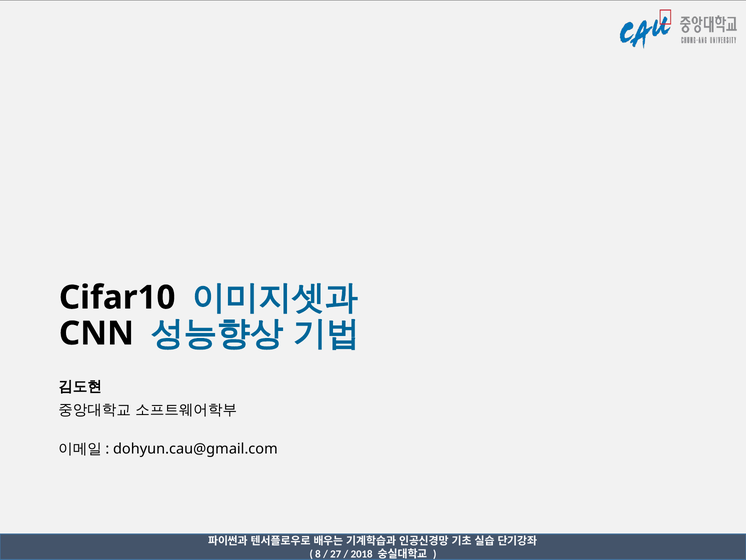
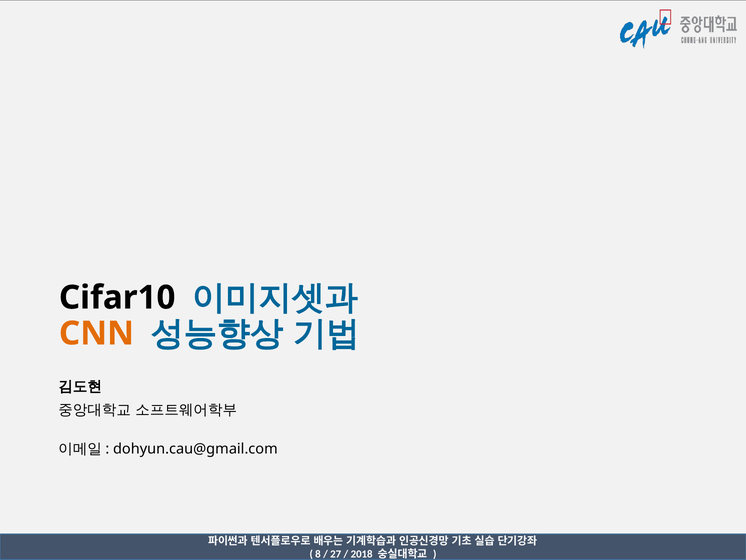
CNN colour: black -> orange (96, 333)
